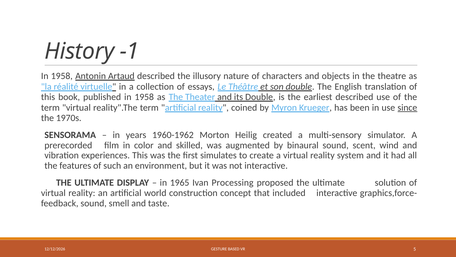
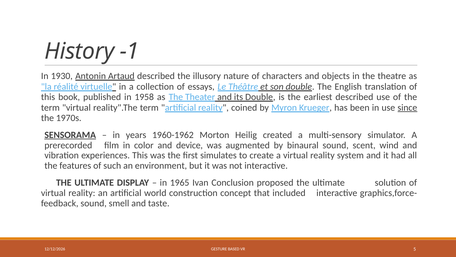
1958: 1958 -> 1930 (62, 76)
SENSORAMA underline: none -> present (70, 135)
skilled: skilled -> device (189, 145)
Processing: Processing -> Conclusion (233, 182)
